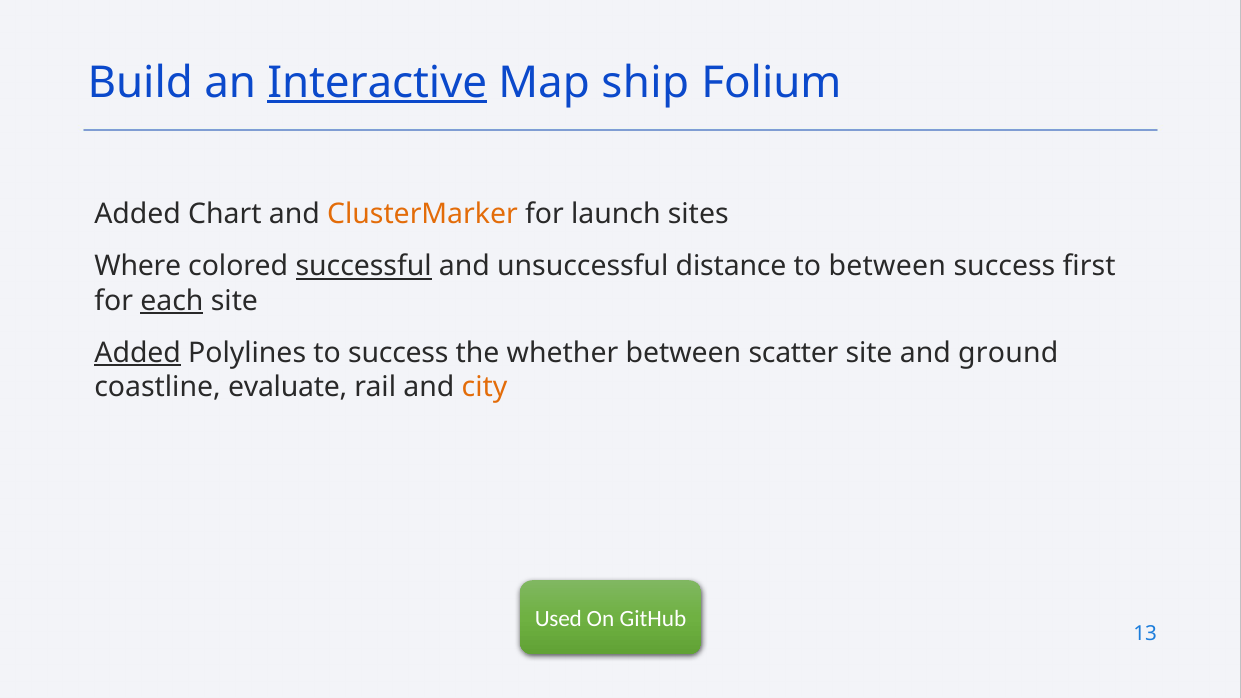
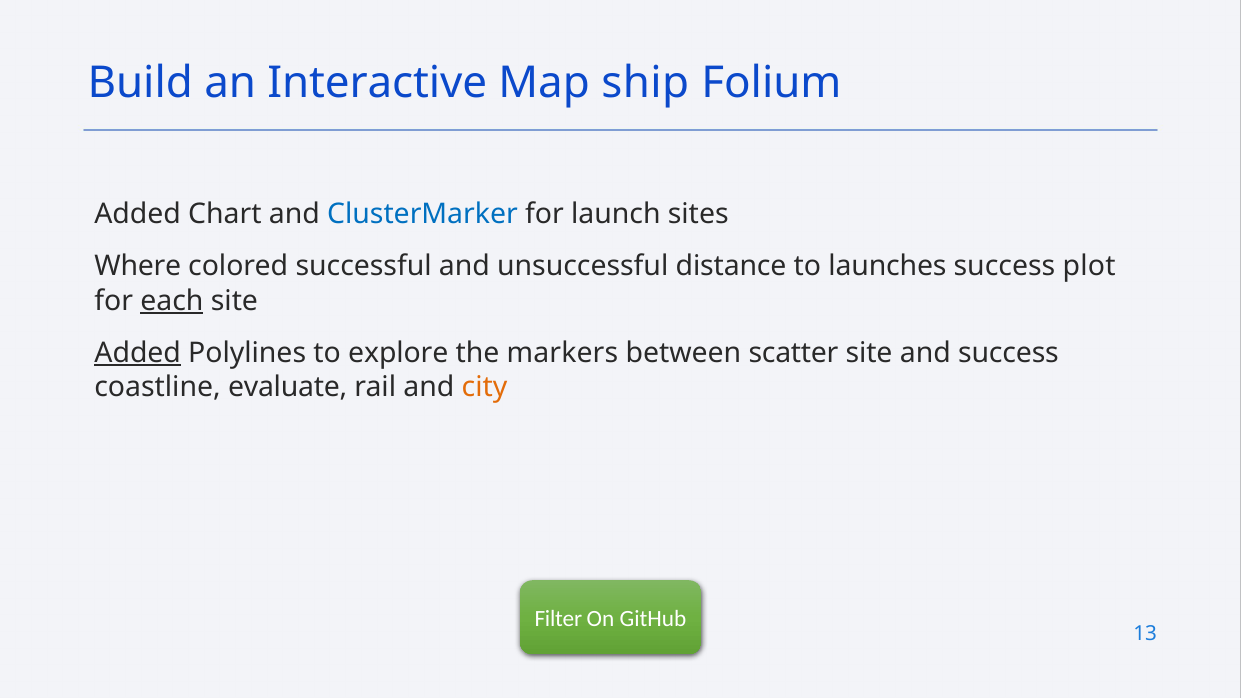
Interactive underline: present -> none (377, 83)
ClusterMarker colour: orange -> blue (422, 214)
successful underline: present -> none (364, 267)
to between: between -> launches (888, 267)
first: first -> plot (1089, 267)
to success: success -> explore (398, 353)
whether: whether -> markers (562, 353)
and ground: ground -> success (1008, 353)
Used: Used -> Filter (558, 619)
